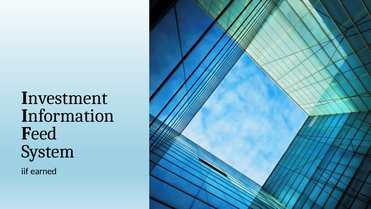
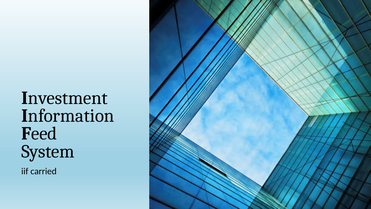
earned: earned -> carried (44, 171)
